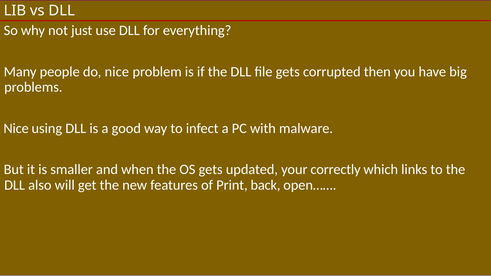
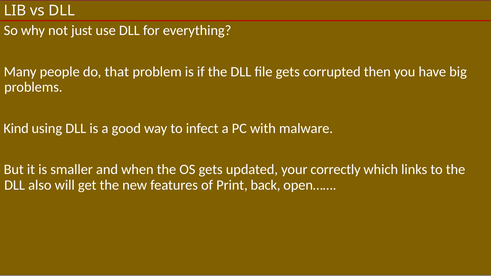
do nice: nice -> that (117, 72)
Nice: Nice -> Kind (16, 128)
